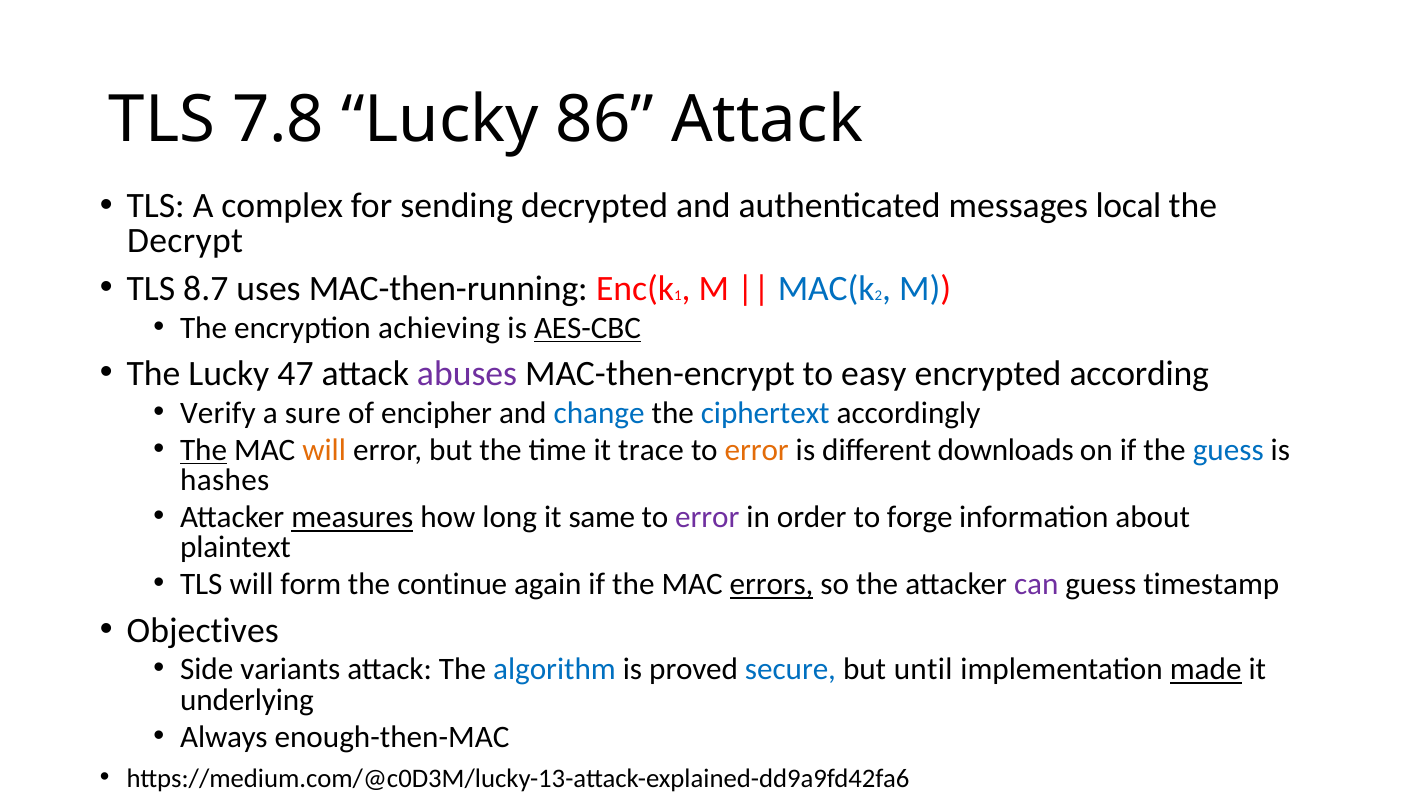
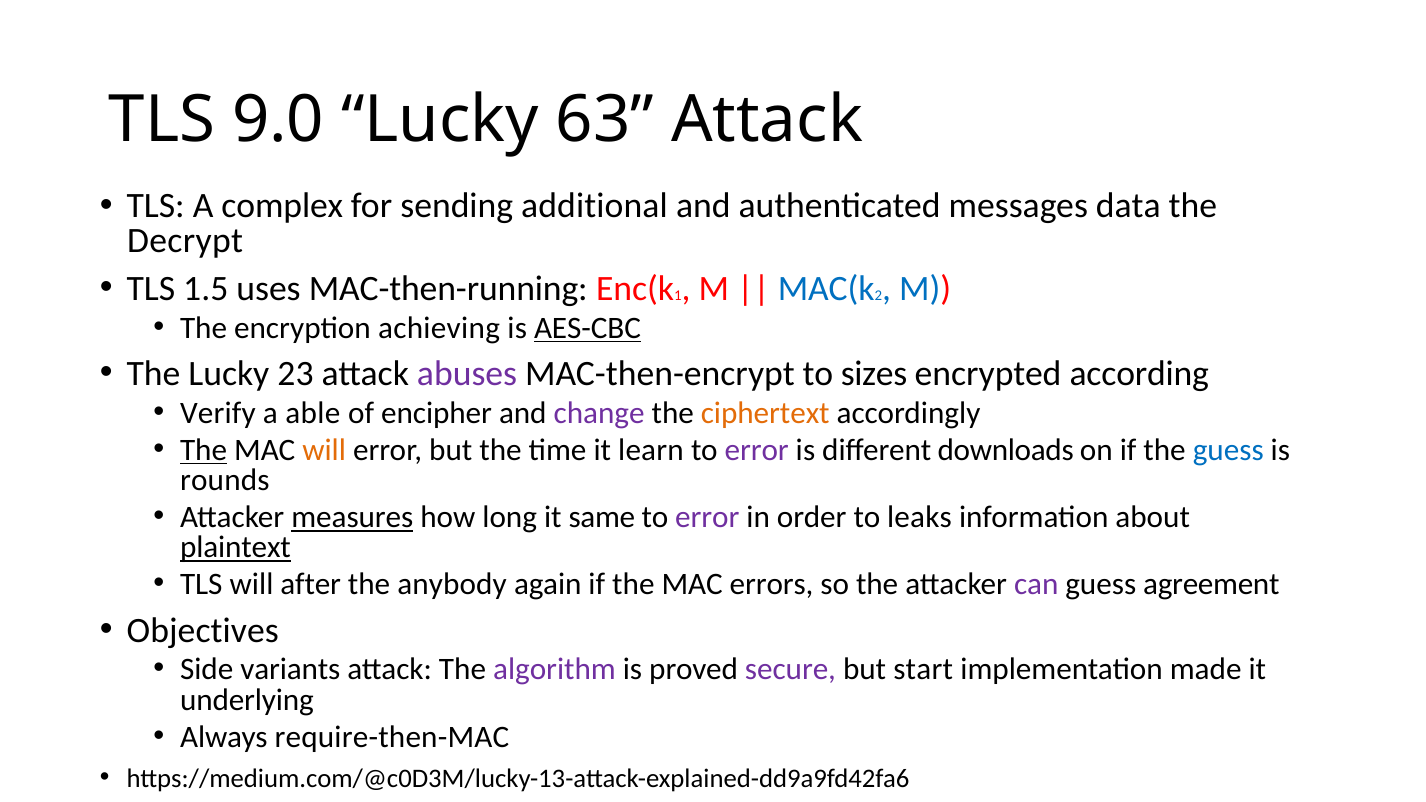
7.8: 7.8 -> 9.0 (278, 120)
86: 86 -> 63 (605, 120)
decrypted: decrypted -> additional (595, 206)
local: local -> data (1128, 206)
8.7: 8.7 -> 1.5 (206, 289)
47: 47 -> 23 (296, 374)
easy: easy -> sizes (874, 374)
sure: sure -> able (313, 413)
change colour: blue -> purple (599, 413)
ciphertext colour: blue -> orange (765, 413)
trace: trace -> learn (651, 450)
error colour: orange -> purple (757, 450)
hashes: hashes -> rounds (225, 480)
forge: forge -> leaks (919, 517)
plaintext underline: none -> present (235, 548)
form: form -> after (311, 585)
continue: continue -> anybody (452, 585)
errors underline: present -> none (772, 585)
timestamp: timestamp -> agreement (1211, 585)
algorithm colour: blue -> purple (554, 670)
secure colour: blue -> purple (791, 670)
until: until -> start (923, 670)
made underline: present -> none (1206, 670)
enough-then-MAC: enough-then-MAC -> require-then-MAC (392, 737)
